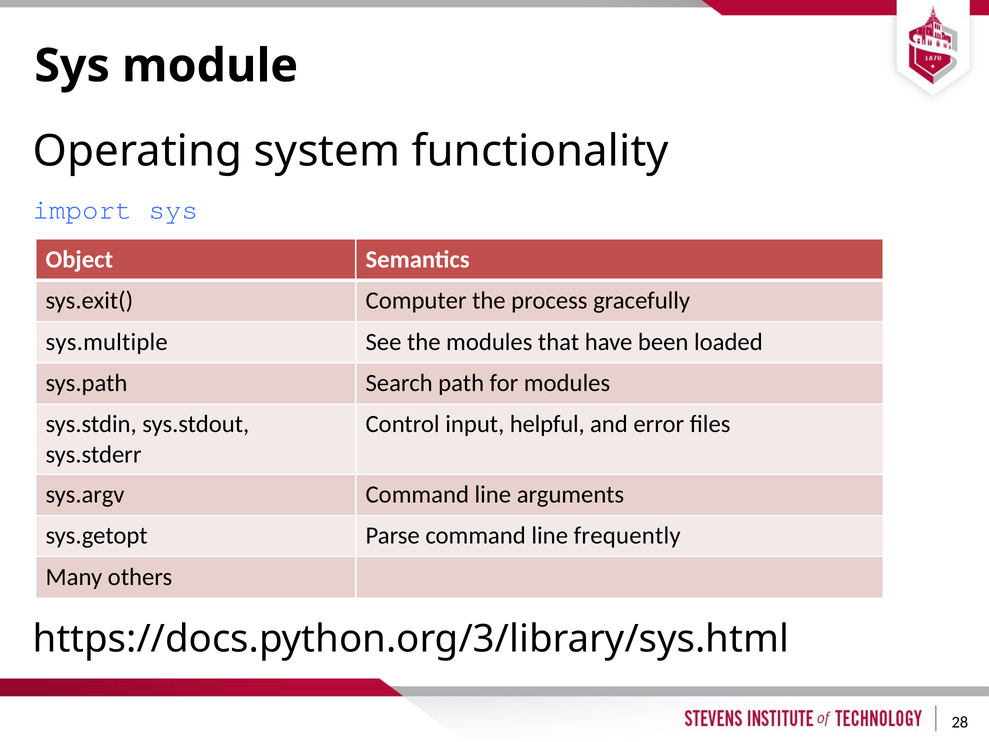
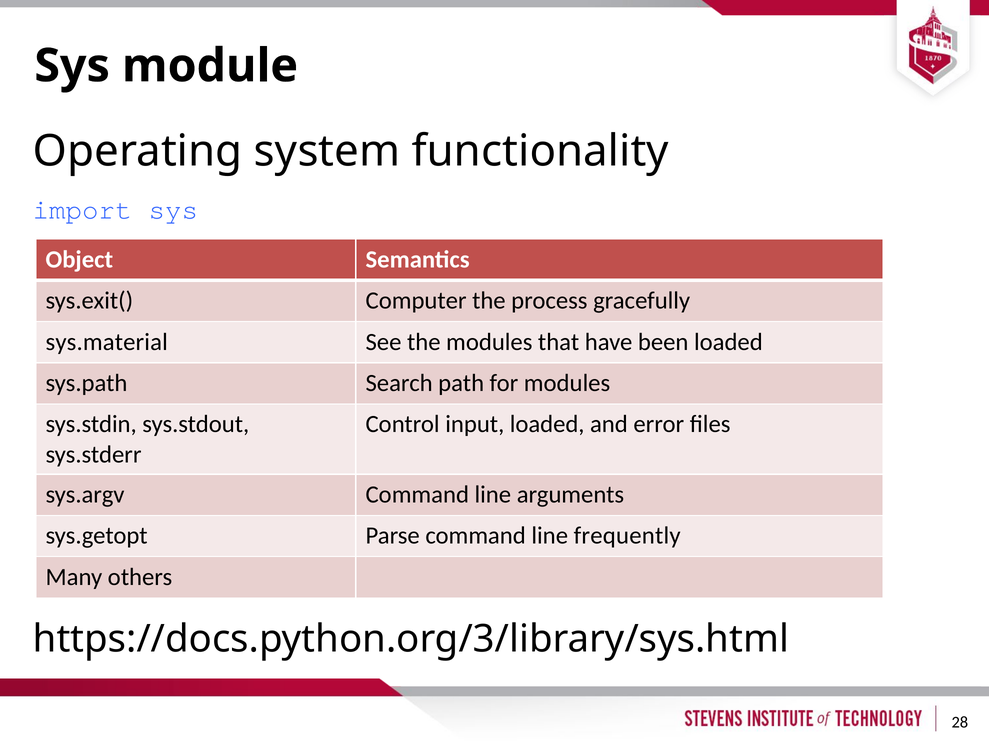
sys.multiple: sys.multiple -> sys.material (107, 342)
input helpful: helpful -> loaded (547, 424)
